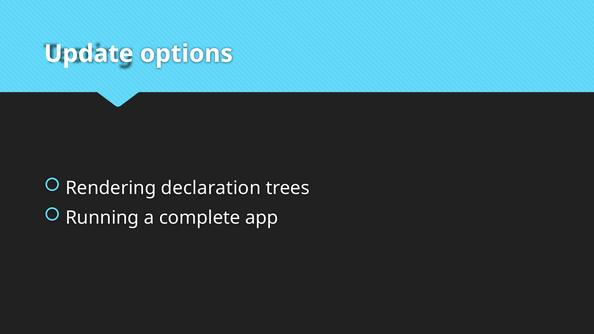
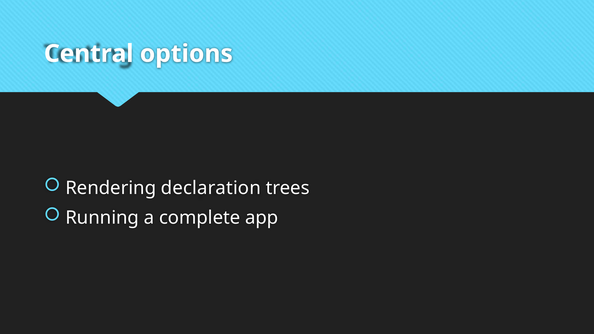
Update: Update -> Central (89, 54)
